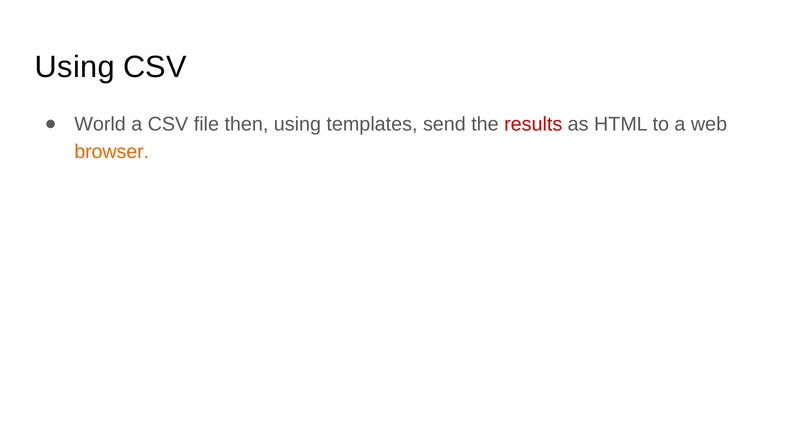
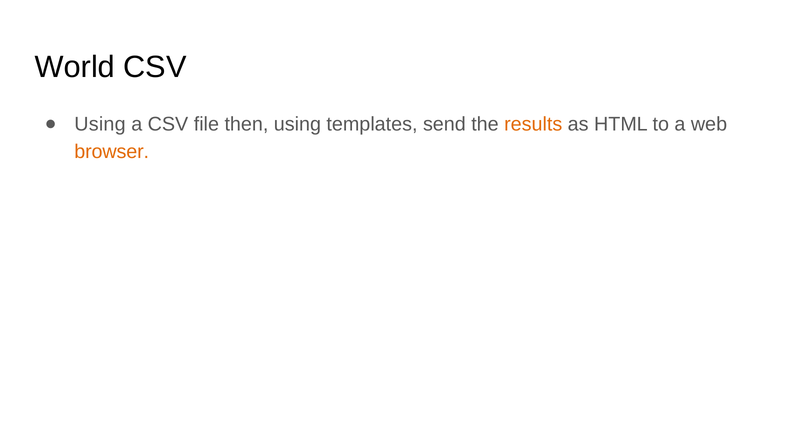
Using: Using -> World (75, 67)
World: World -> Using (100, 124)
results colour: red -> orange (533, 124)
